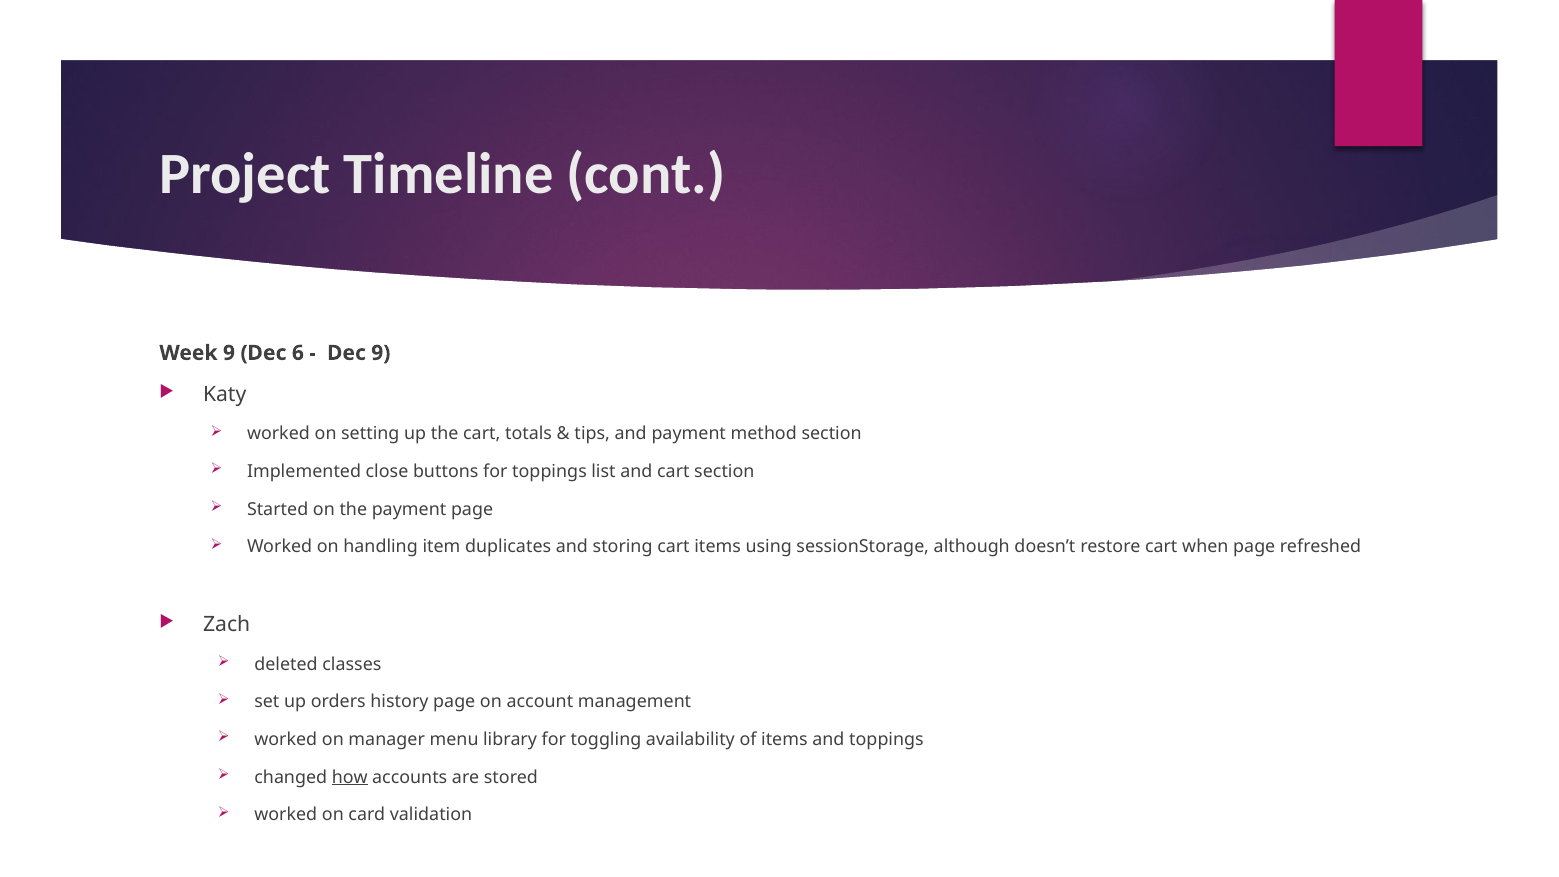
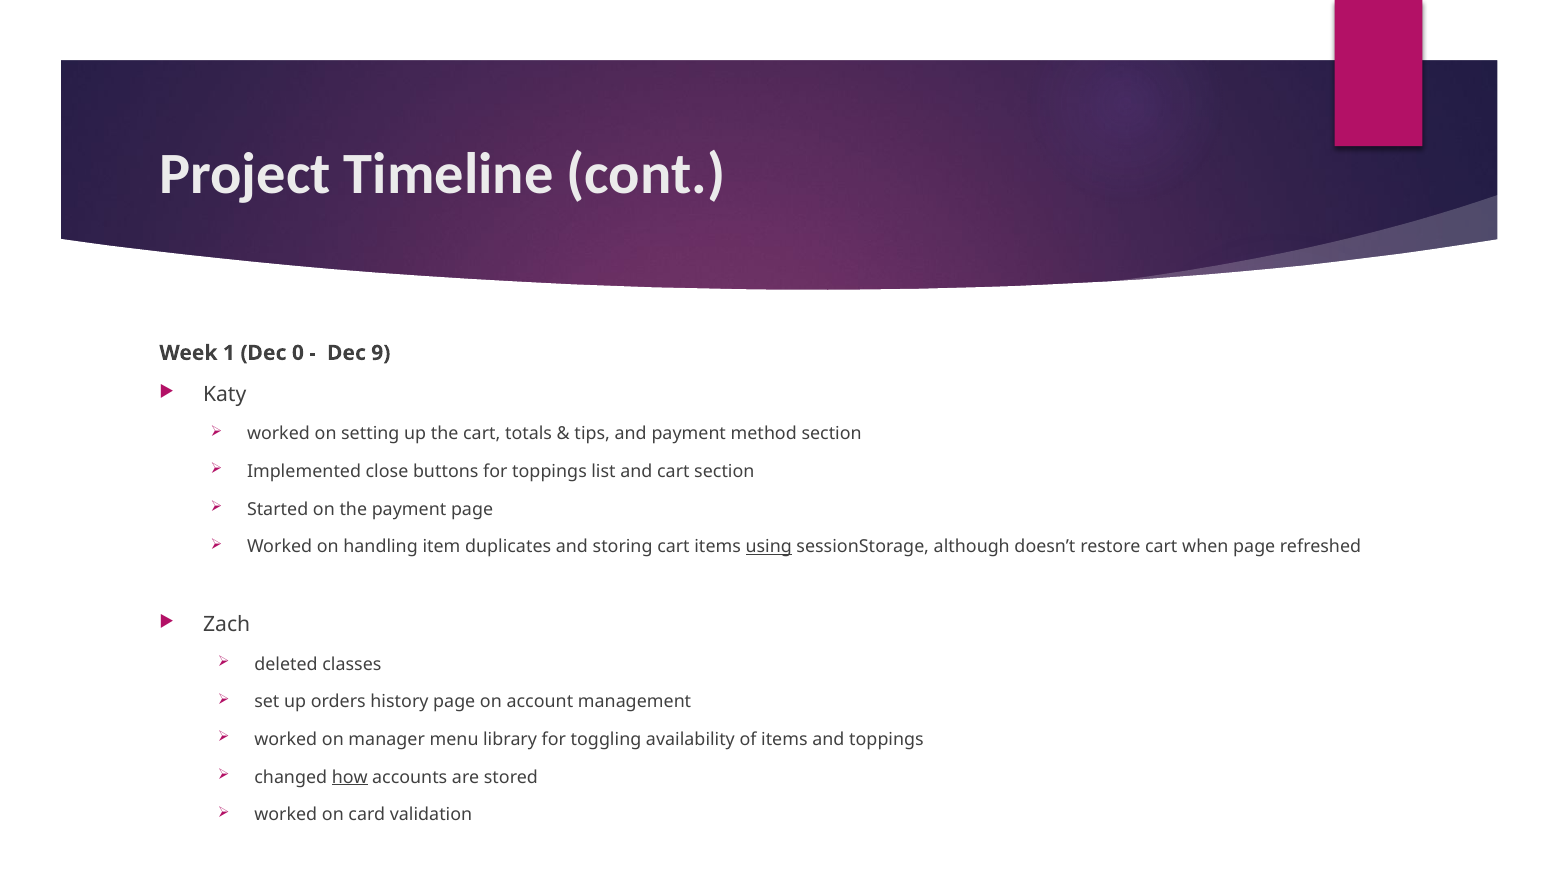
Week 9: 9 -> 1 (229, 353)
6: 6 -> 0 (298, 353)
using underline: none -> present (769, 547)
